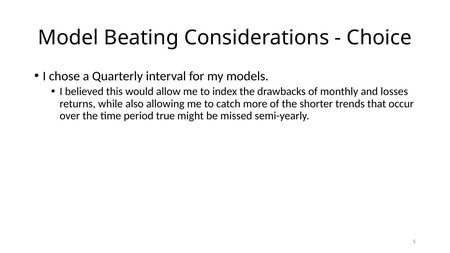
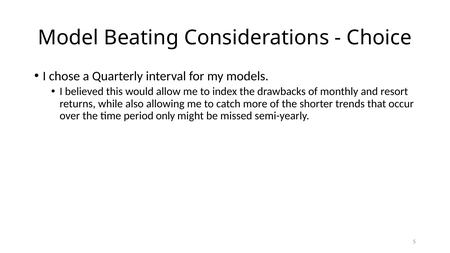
losses: losses -> resort (394, 92)
true: true -> only (165, 116)
